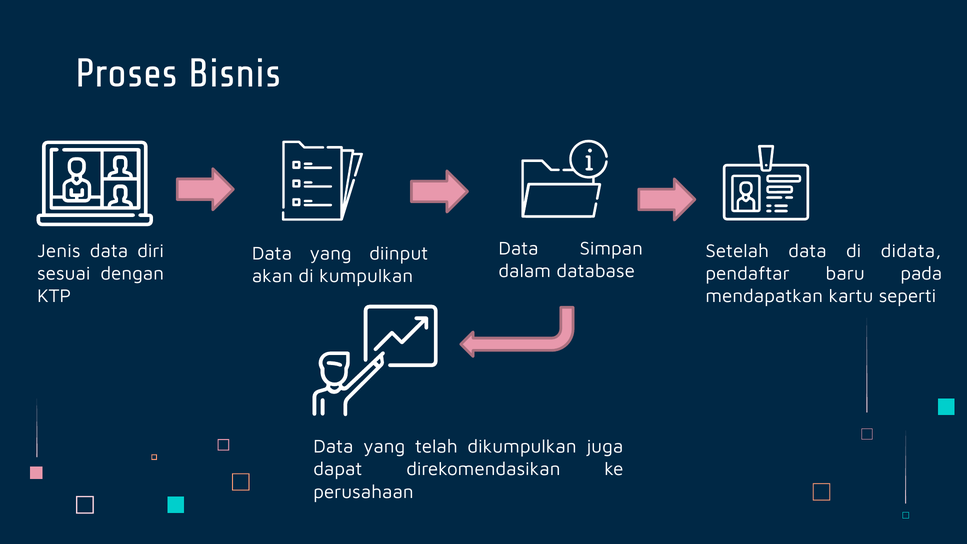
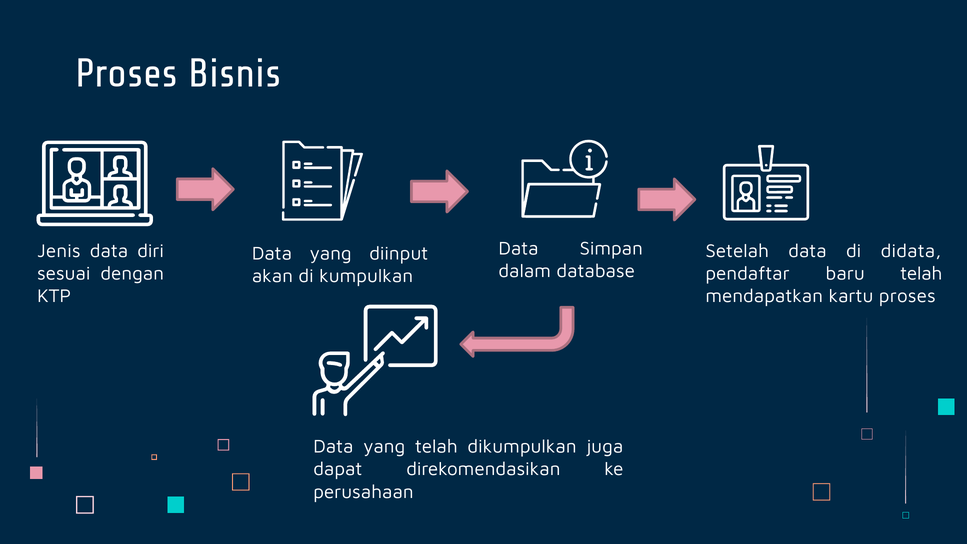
baru pada: pada -> telah (921, 273)
kartu seperti: seperti -> proses (907, 296)
